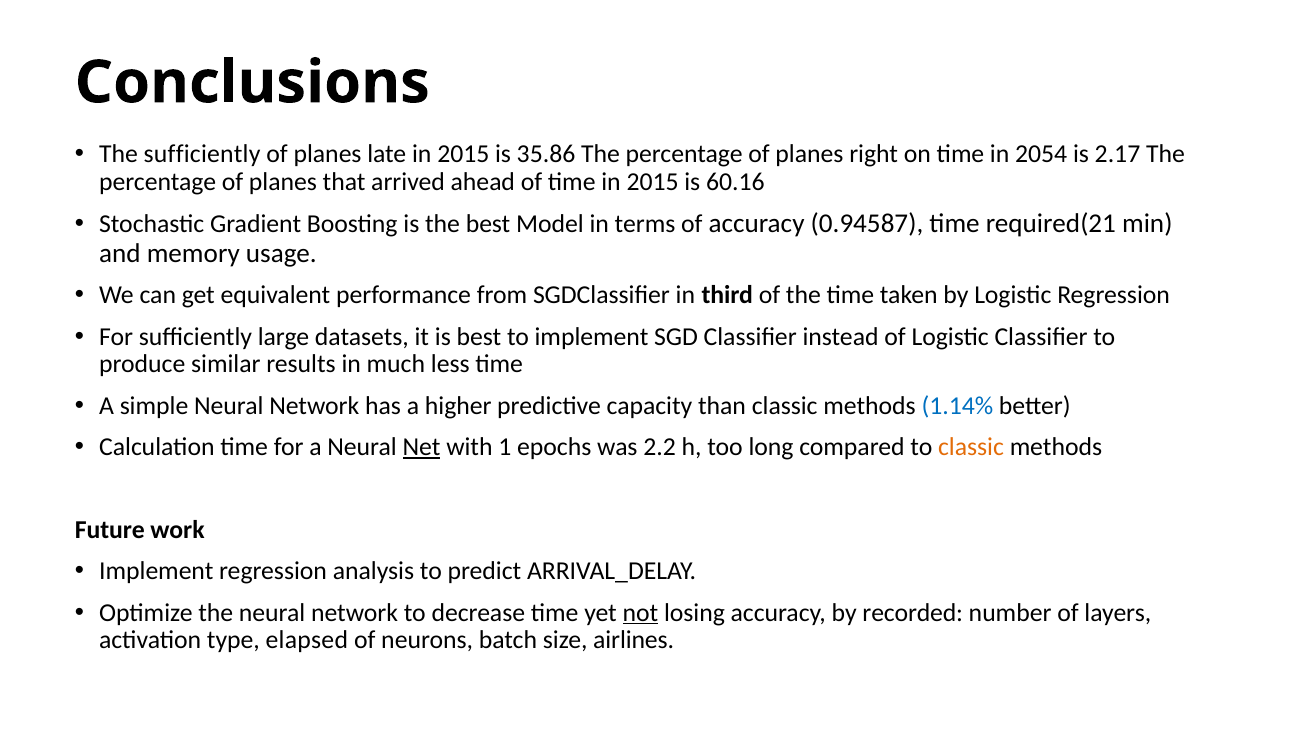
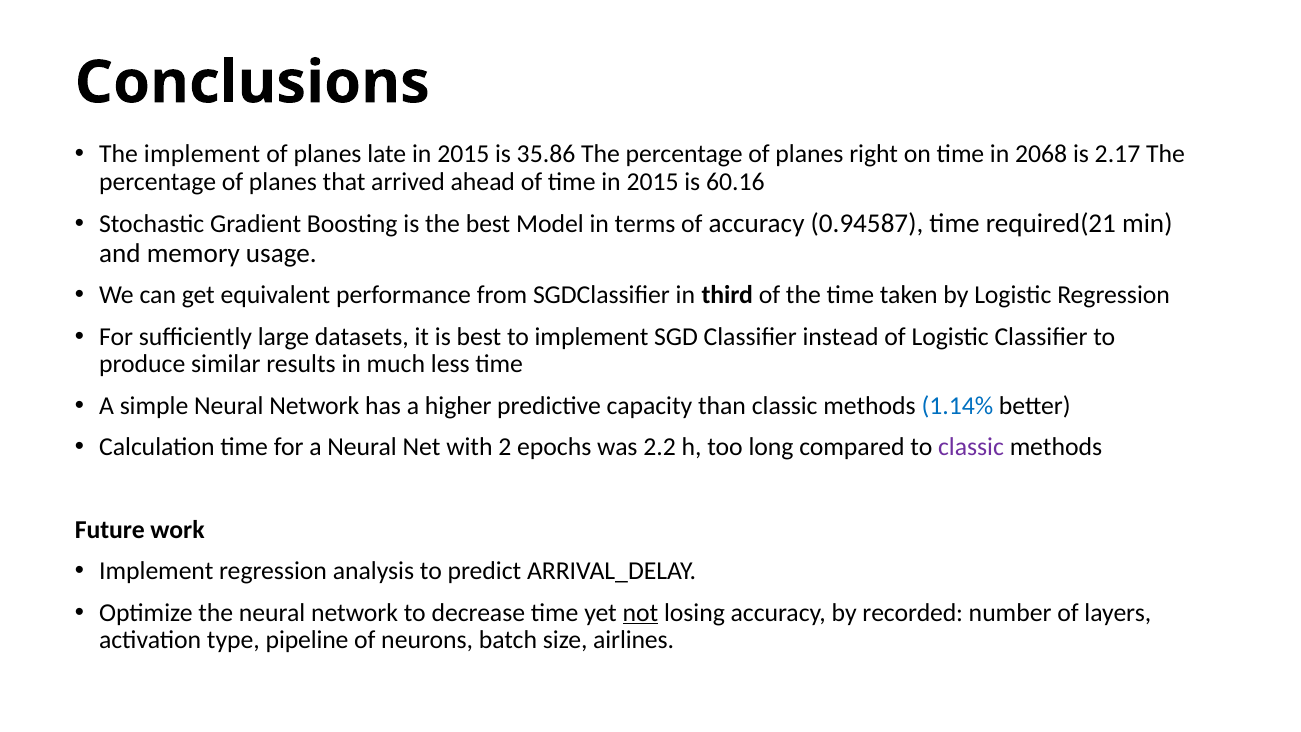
The sufficiently: sufficiently -> implement (202, 154)
2054: 2054 -> 2068 (1041, 154)
Net underline: present -> none (422, 447)
1: 1 -> 2 (505, 447)
classic colour: orange -> purple (971, 447)
elapsed: elapsed -> pipeline (307, 640)
